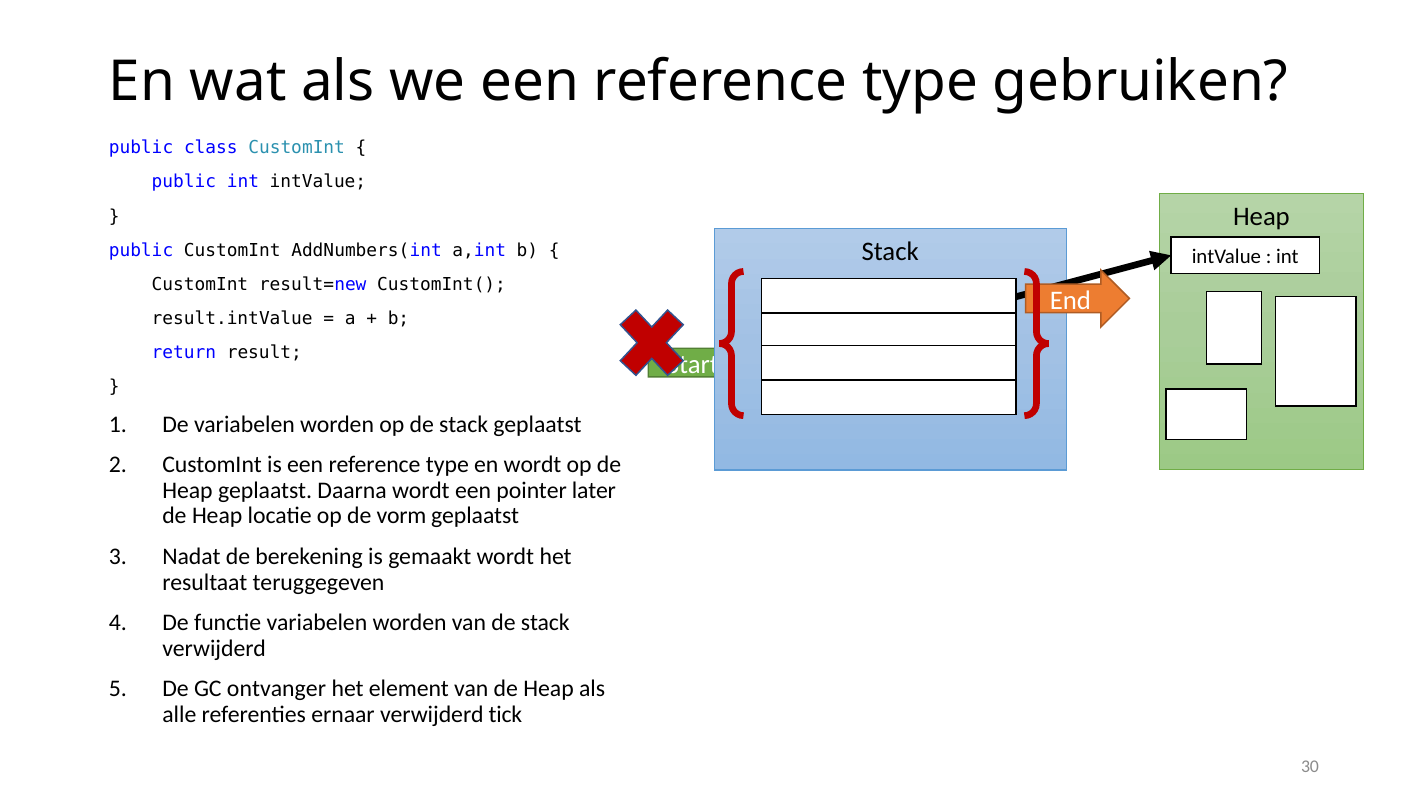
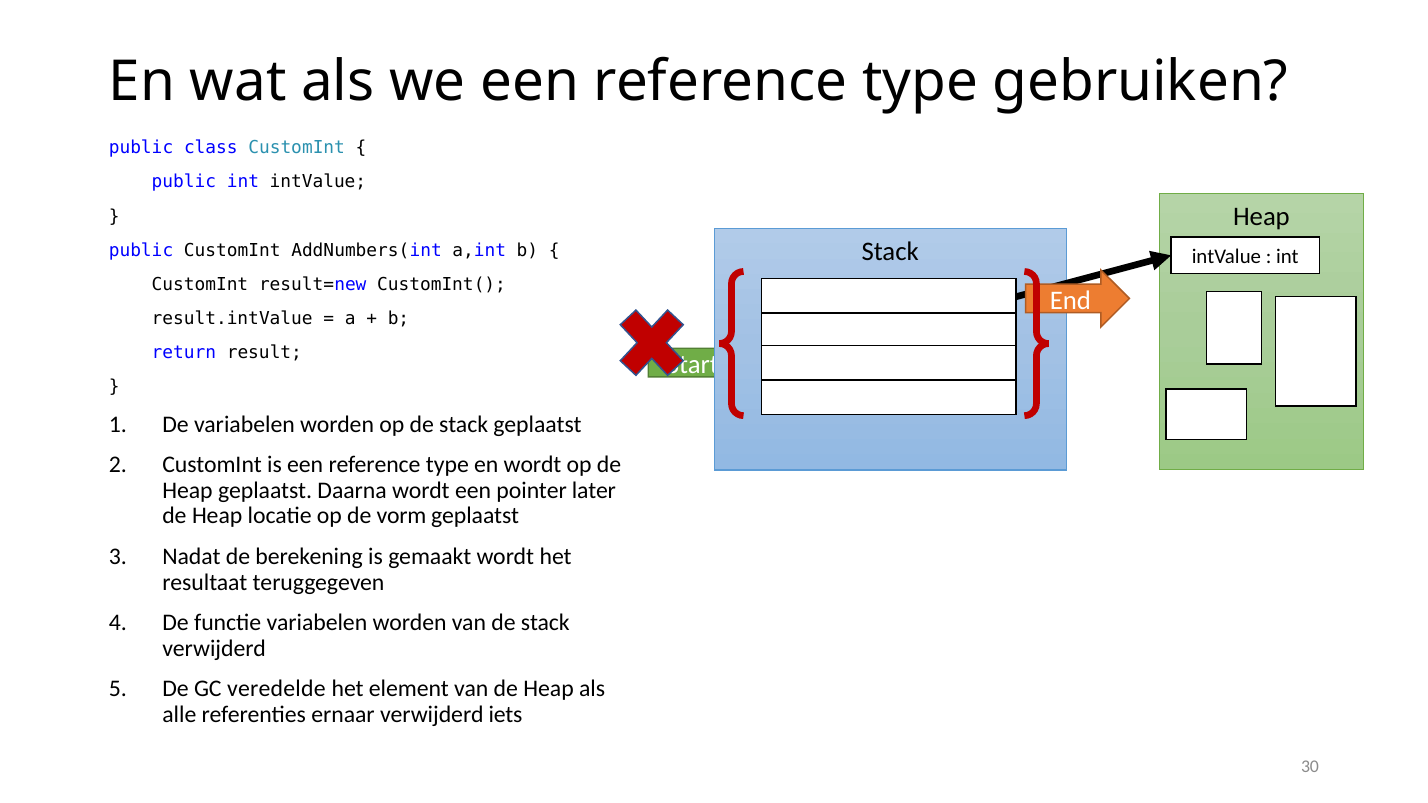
ontvanger: ontvanger -> veredelde (276, 689)
tick: tick -> iets (505, 715)
